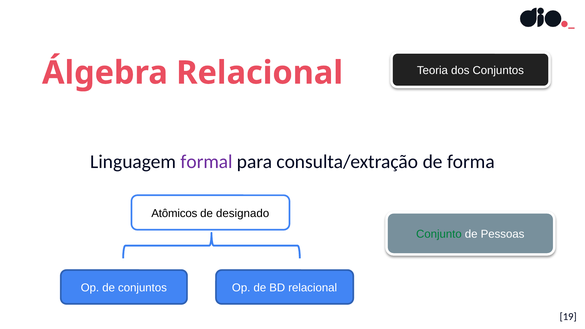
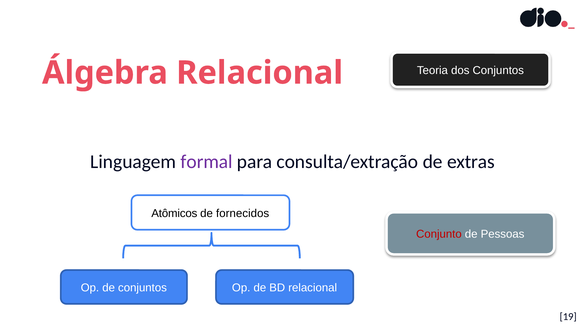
forma: forma -> extras (471, 162)
designado: designado -> fornecidos (243, 213)
Conjunto colour: green -> red (439, 234)
